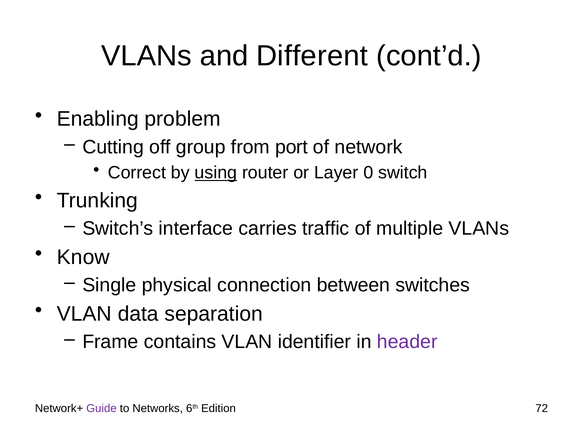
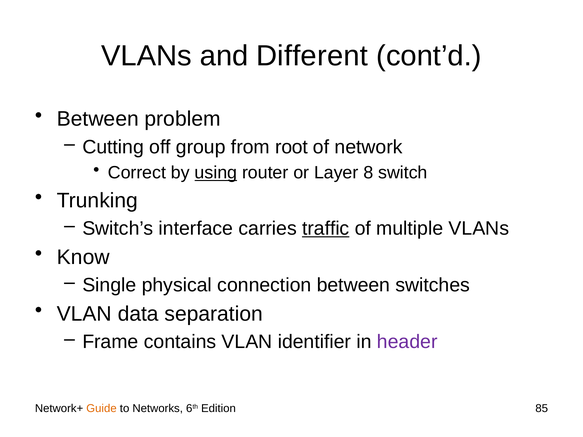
Enabling: Enabling -> Between (98, 119)
port: port -> root (292, 147)
0: 0 -> 8 (368, 173)
traffic underline: none -> present (326, 229)
Guide colour: purple -> orange (101, 409)
72: 72 -> 85 (542, 409)
